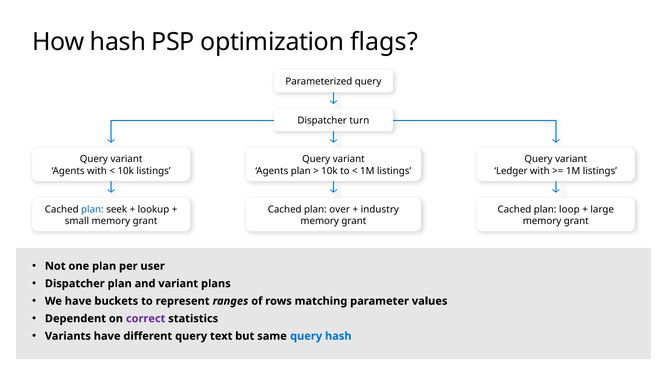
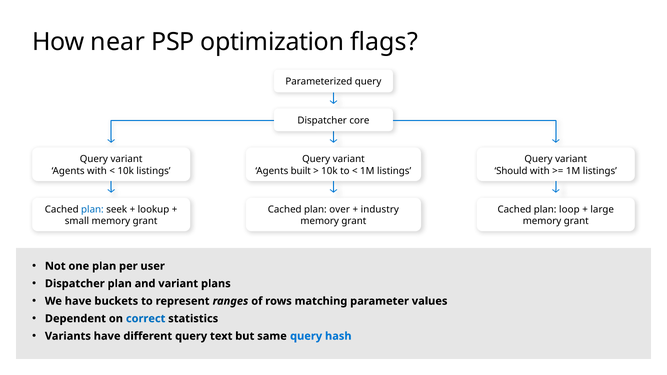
How hash: hash -> near (118, 42)
turn: turn -> core (359, 121)
Agents plan: plan -> built (301, 171)
Ledger: Ledger -> Should (511, 171)
correct colour: purple -> blue (146, 319)
